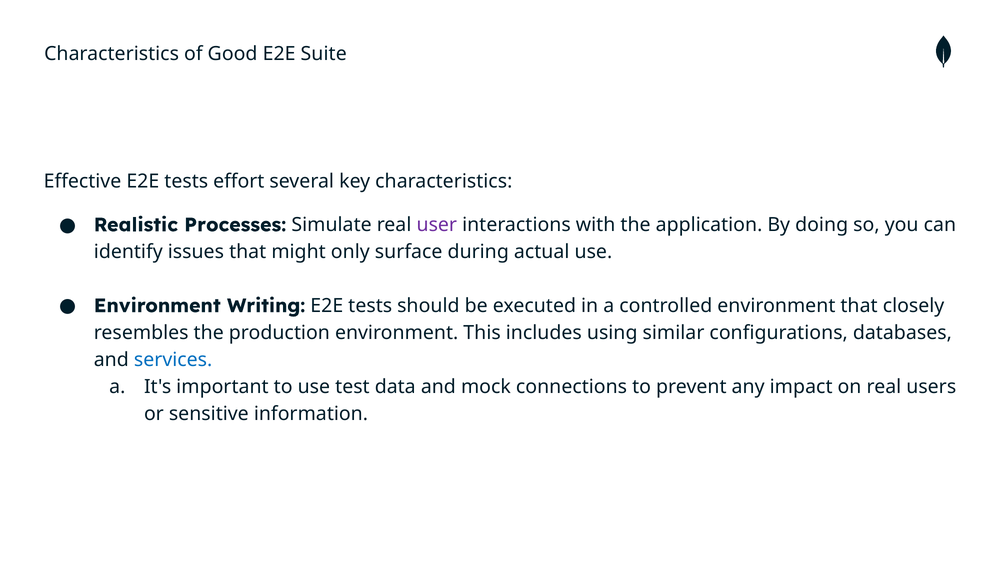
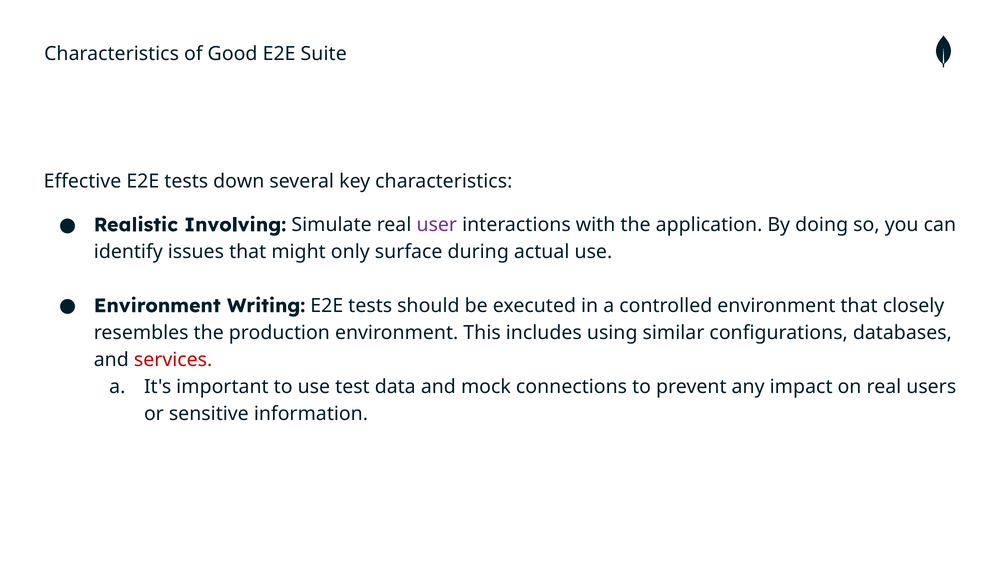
effort: effort -> down (239, 181)
Processes: Processes -> Involving (235, 225)
services colour: blue -> red (173, 360)
